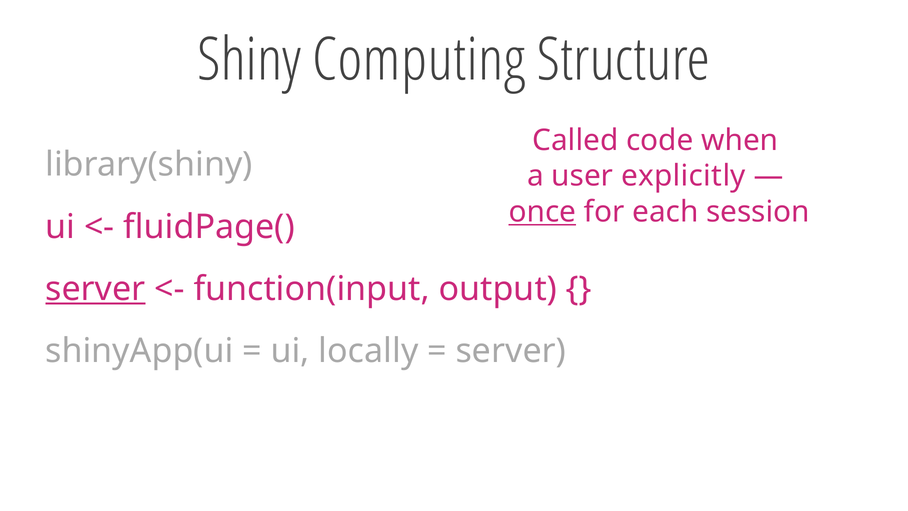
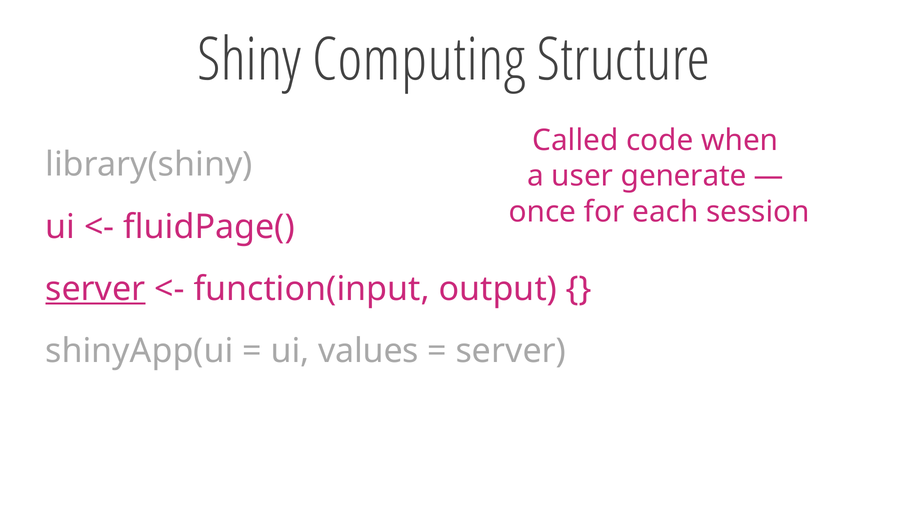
explicitly: explicitly -> generate (684, 176)
once underline: present -> none (542, 212)
locally: locally -> values (369, 351)
